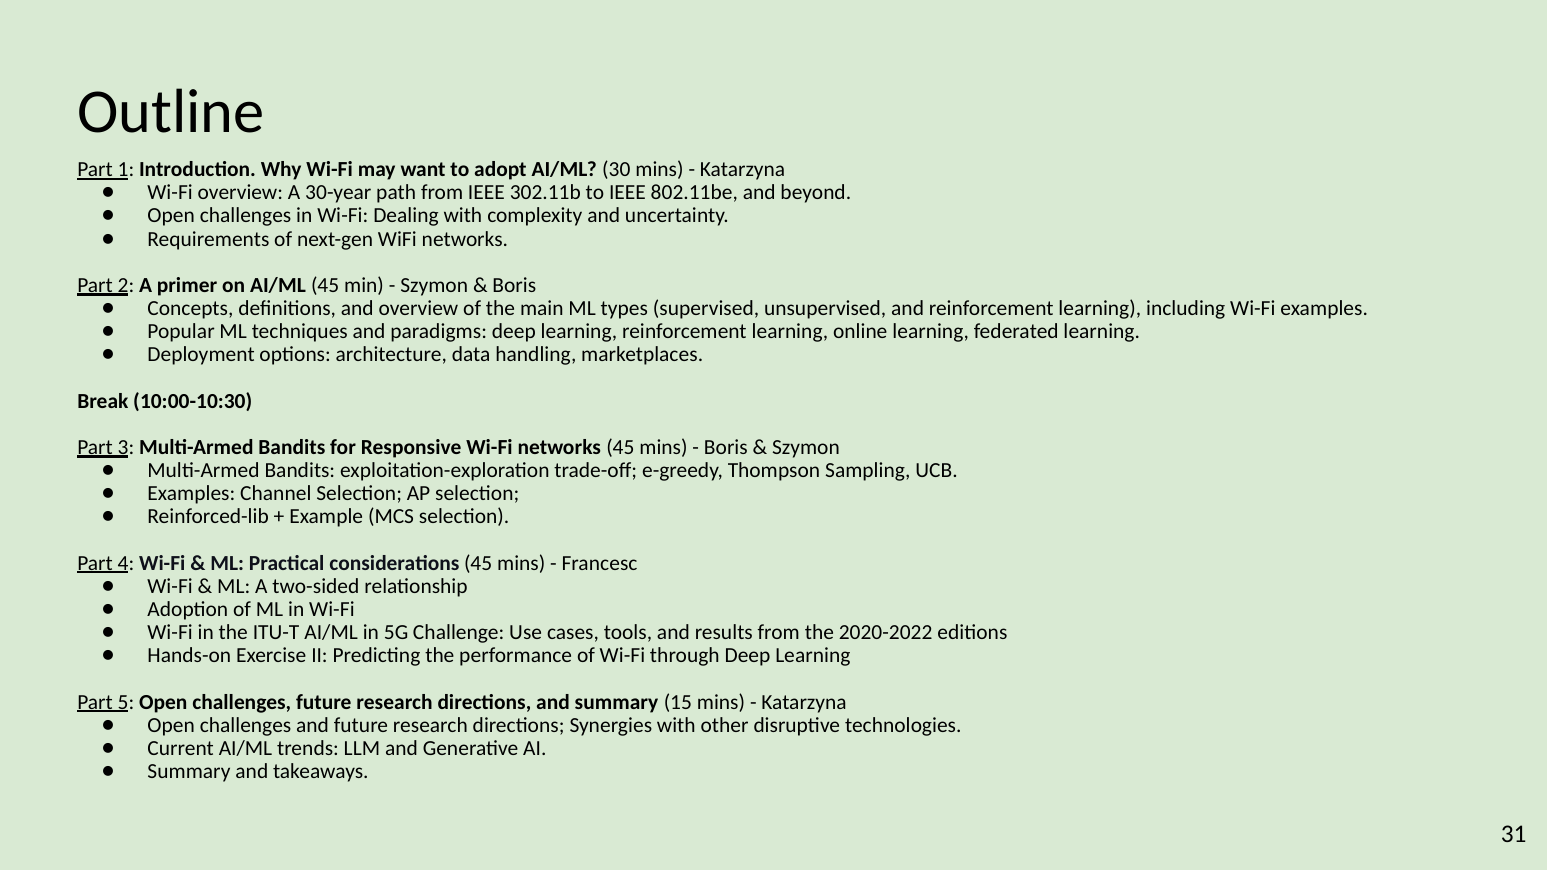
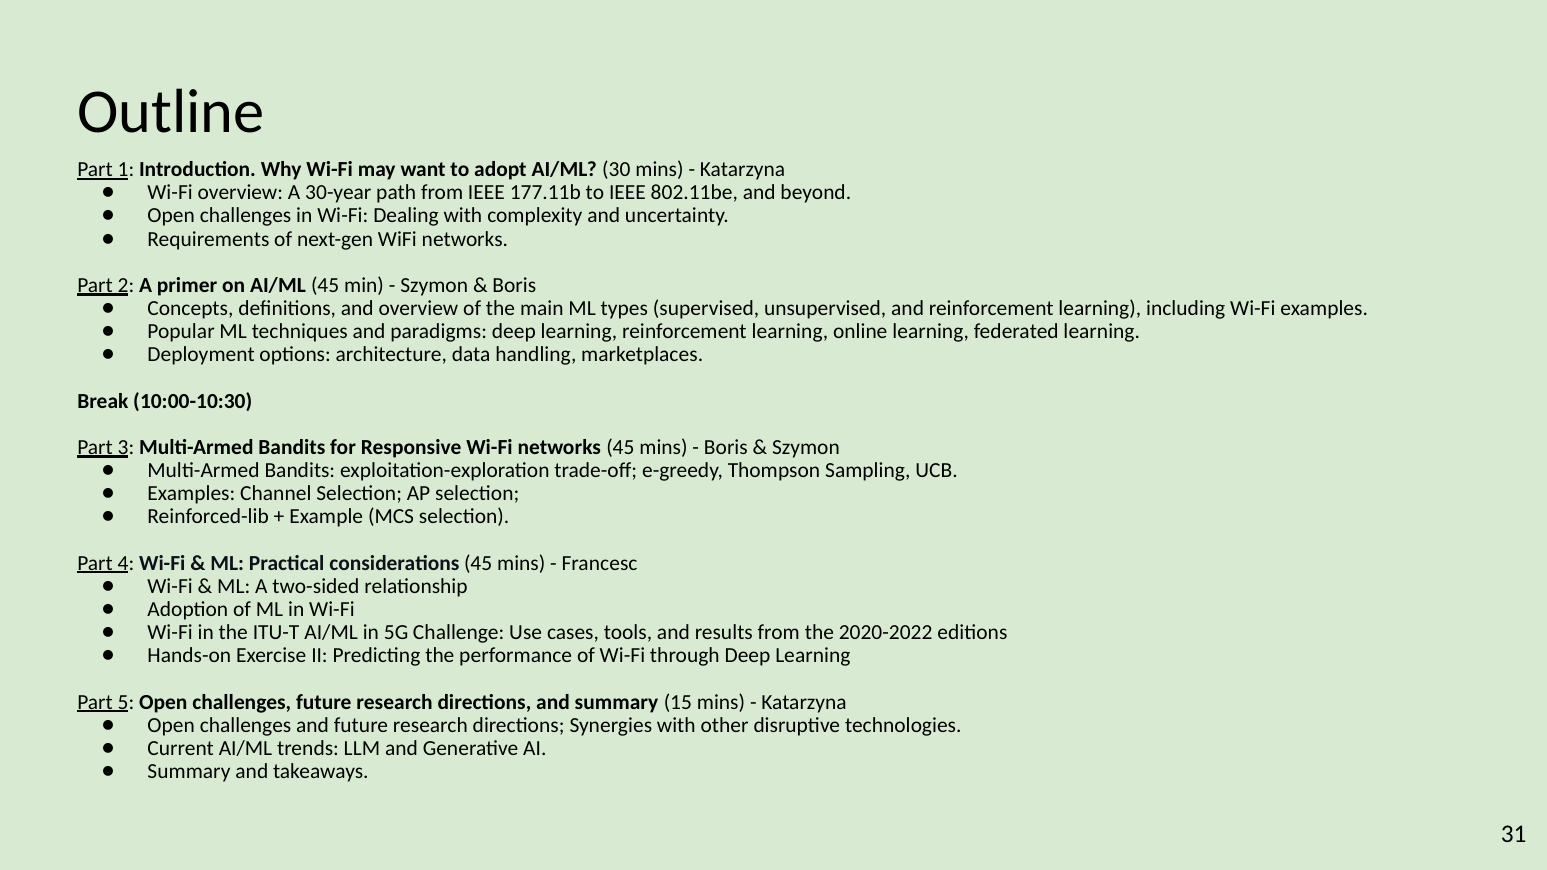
302.11b: 302.11b -> 177.11b (545, 193)
